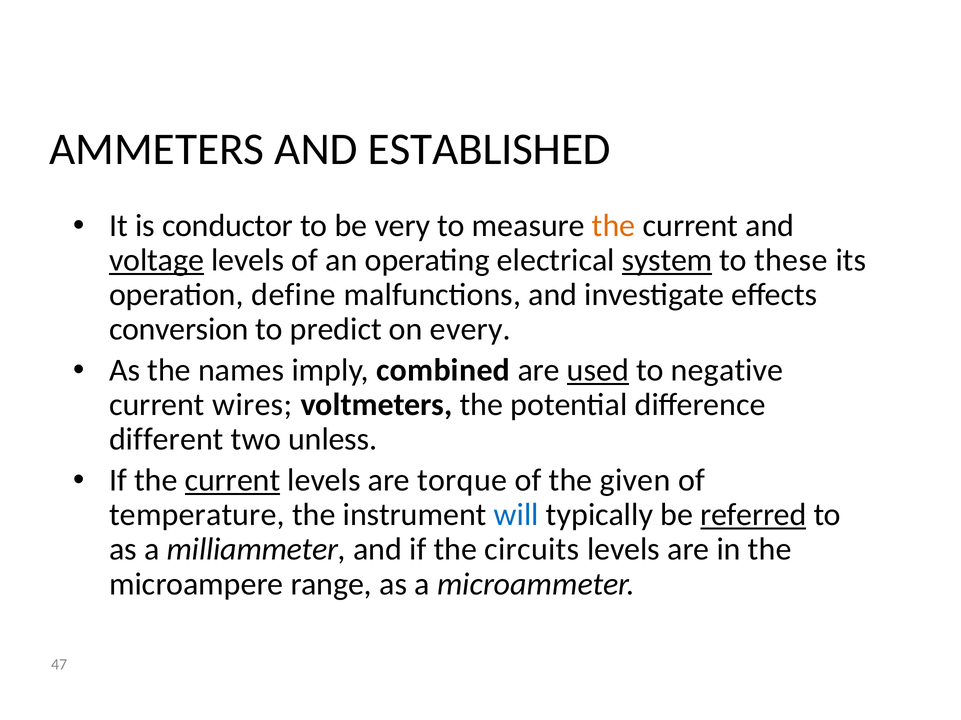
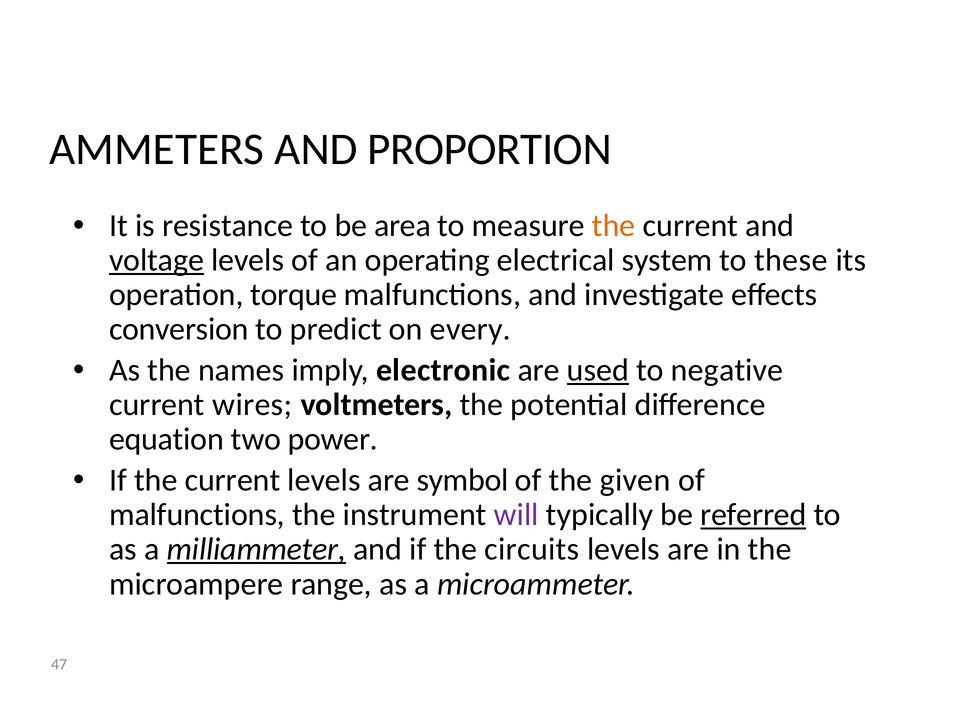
ESTABLISHED: ESTABLISHED -> PROPORTION (489, 149)
conductor: conductor -> resistance (228, 226)
very: very -> area (402, 226)
system underline: present -> none (667, 261)
define: define -> torque (294, 295)
combined: combined -> electronic (443, 371)
different: different -> equation (166, 440)
unless: unless -> power (333, 440)
current underline: present -> none (233, 481)
torque: torque -> symbol (463, 481)
temperature: temperature -> malfunctions (197, 515)
will colour: blue -> purple (516, 515)
milliammeter underline: none -> present (256, 550)
